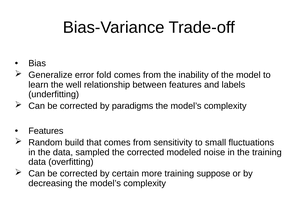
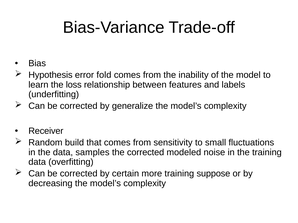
Generalize: Generalize -> Hypothesis (50, 75)
well: well -> loss (74, 85)
paradigms: paradigms -> generalize (133, 106)
Features: Features -> Receiver (46, 131)
sampled: sampled -> samples (92, 153)
